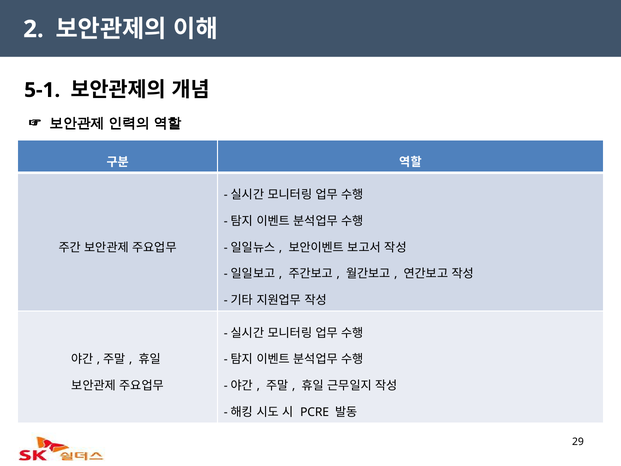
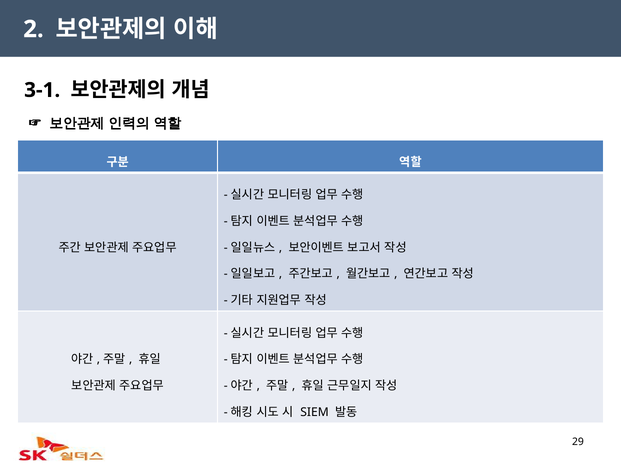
5-1: 5-1 -> 3-1 (42, 90)
PCRE: PCRE -> SIEM (315, 412)
